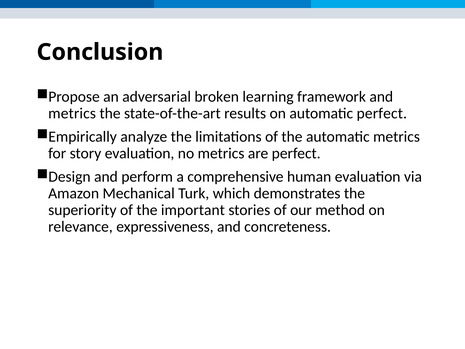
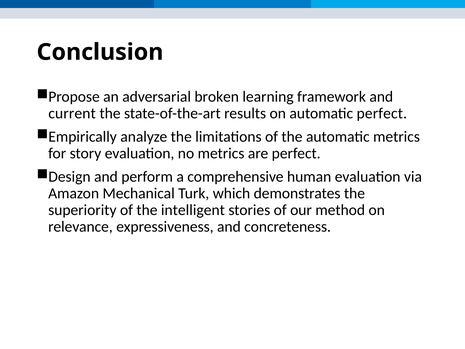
metrics: metrics -> current (72, 113)
important: important -> intelligent (193, 210)
